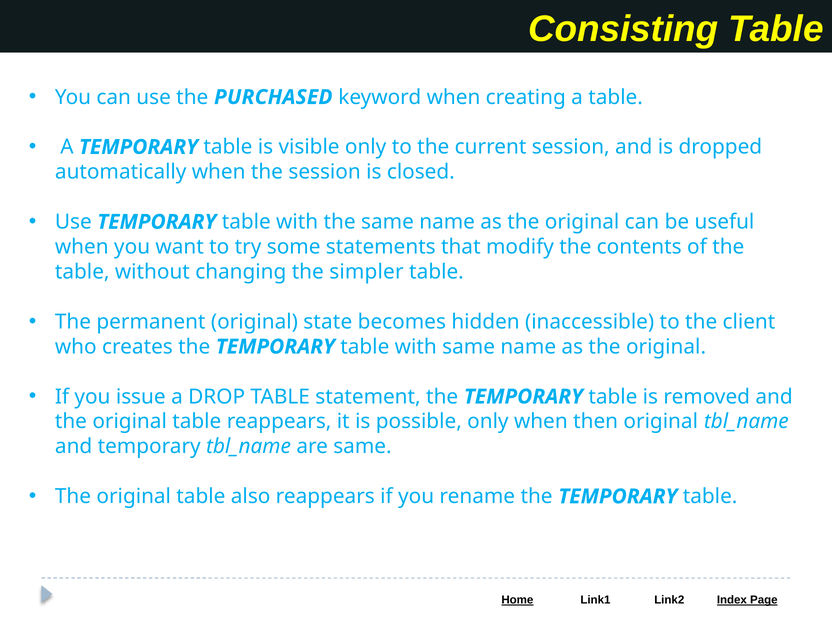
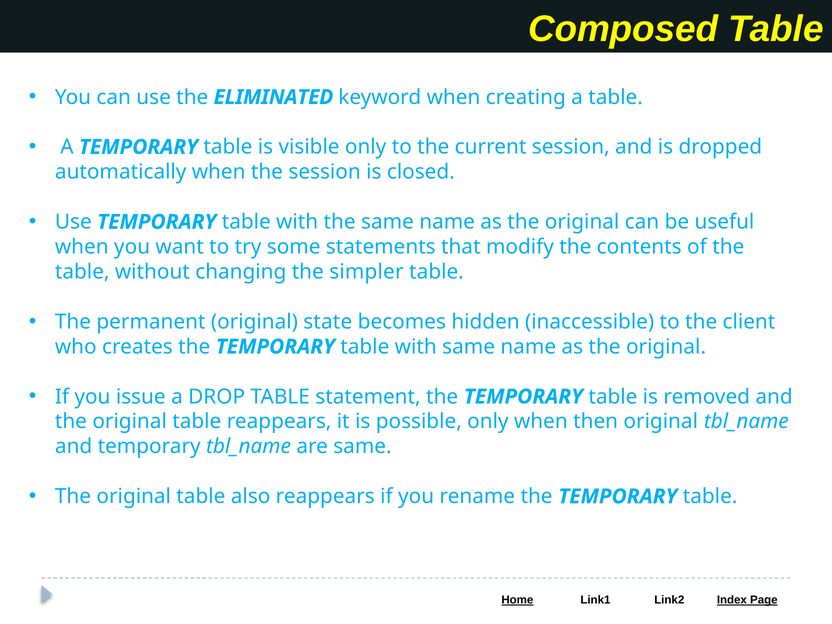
Consisting: Consisting -> Composed (623, 29)
PURCHASED: PURCHASED -> ELIMINATED (273, 97)
